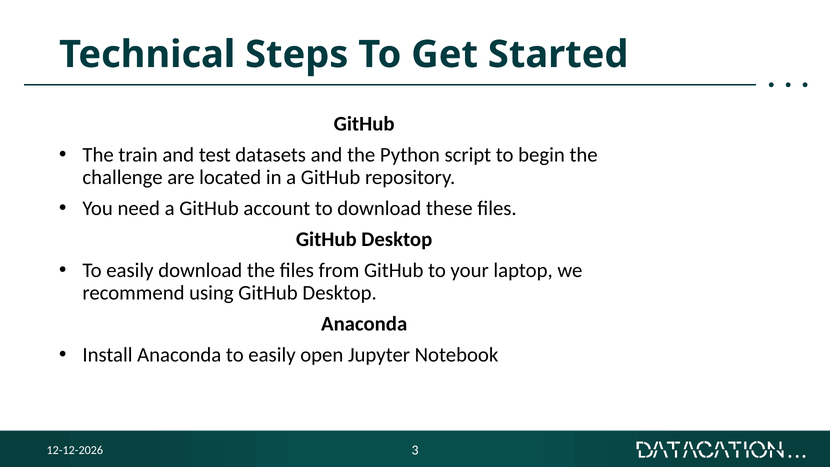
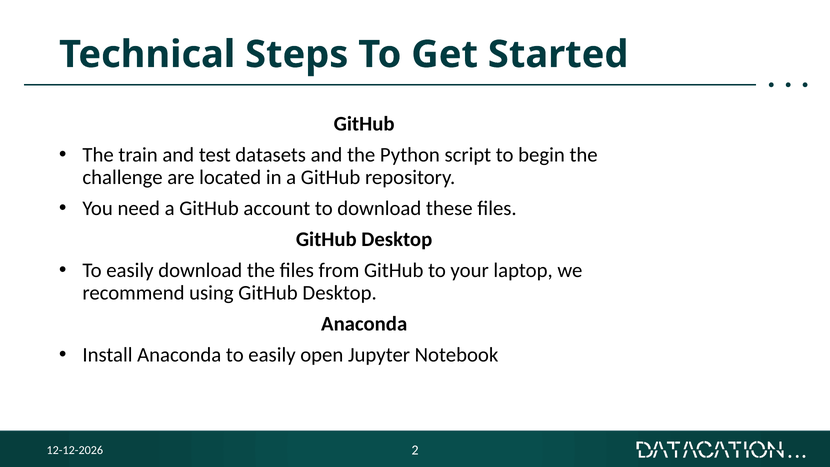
3: 3 -> 2 (415, 450)
